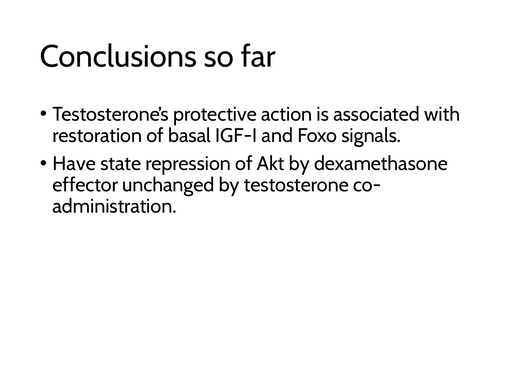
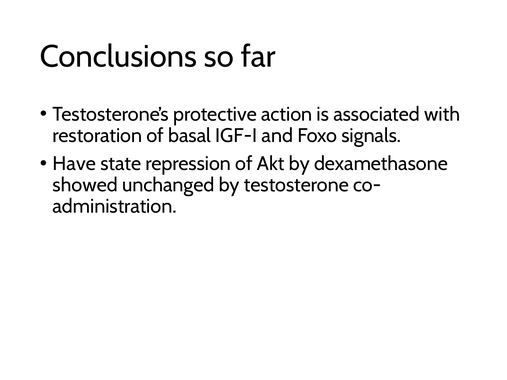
effector: effector -> showed (85, 185)
